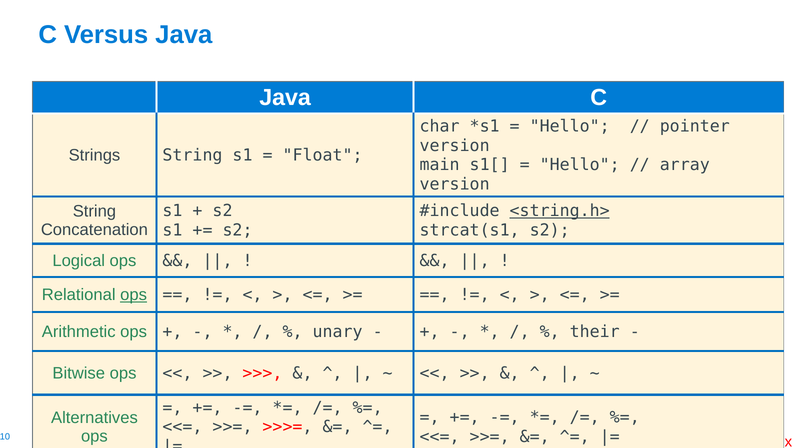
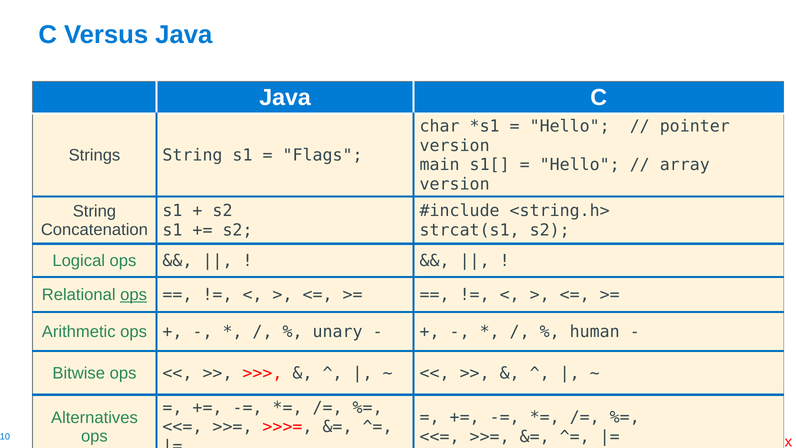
Float: Float -> Flags (323, 155)
<string.h> underline: present -> none (560, 211)
their: their -> human (595, 332)
